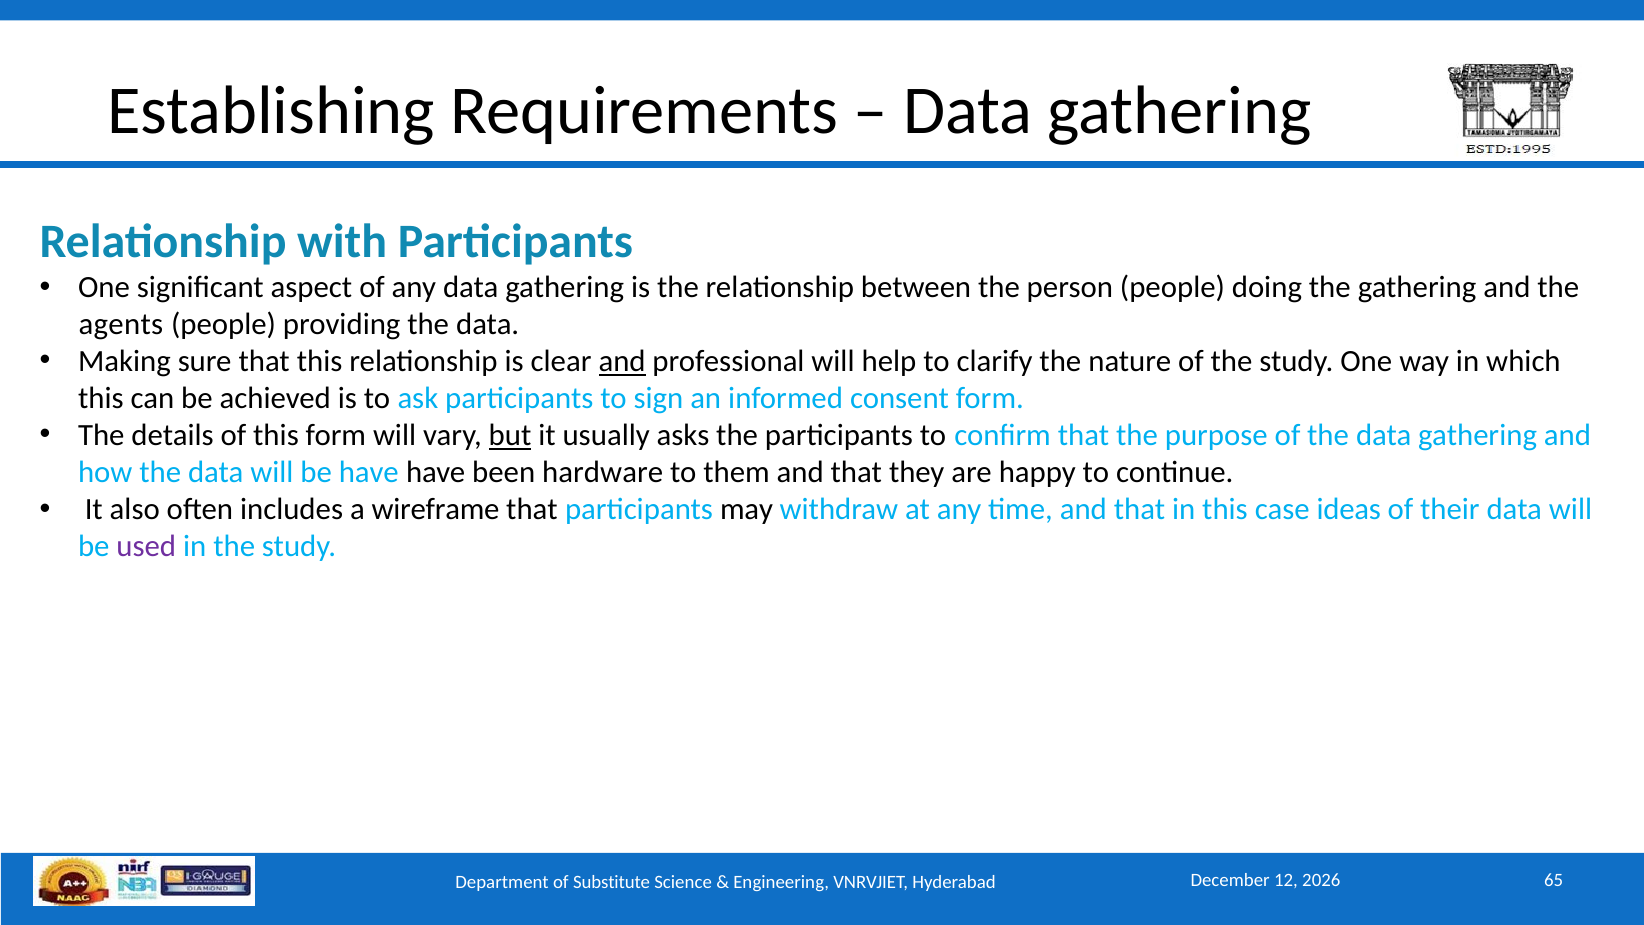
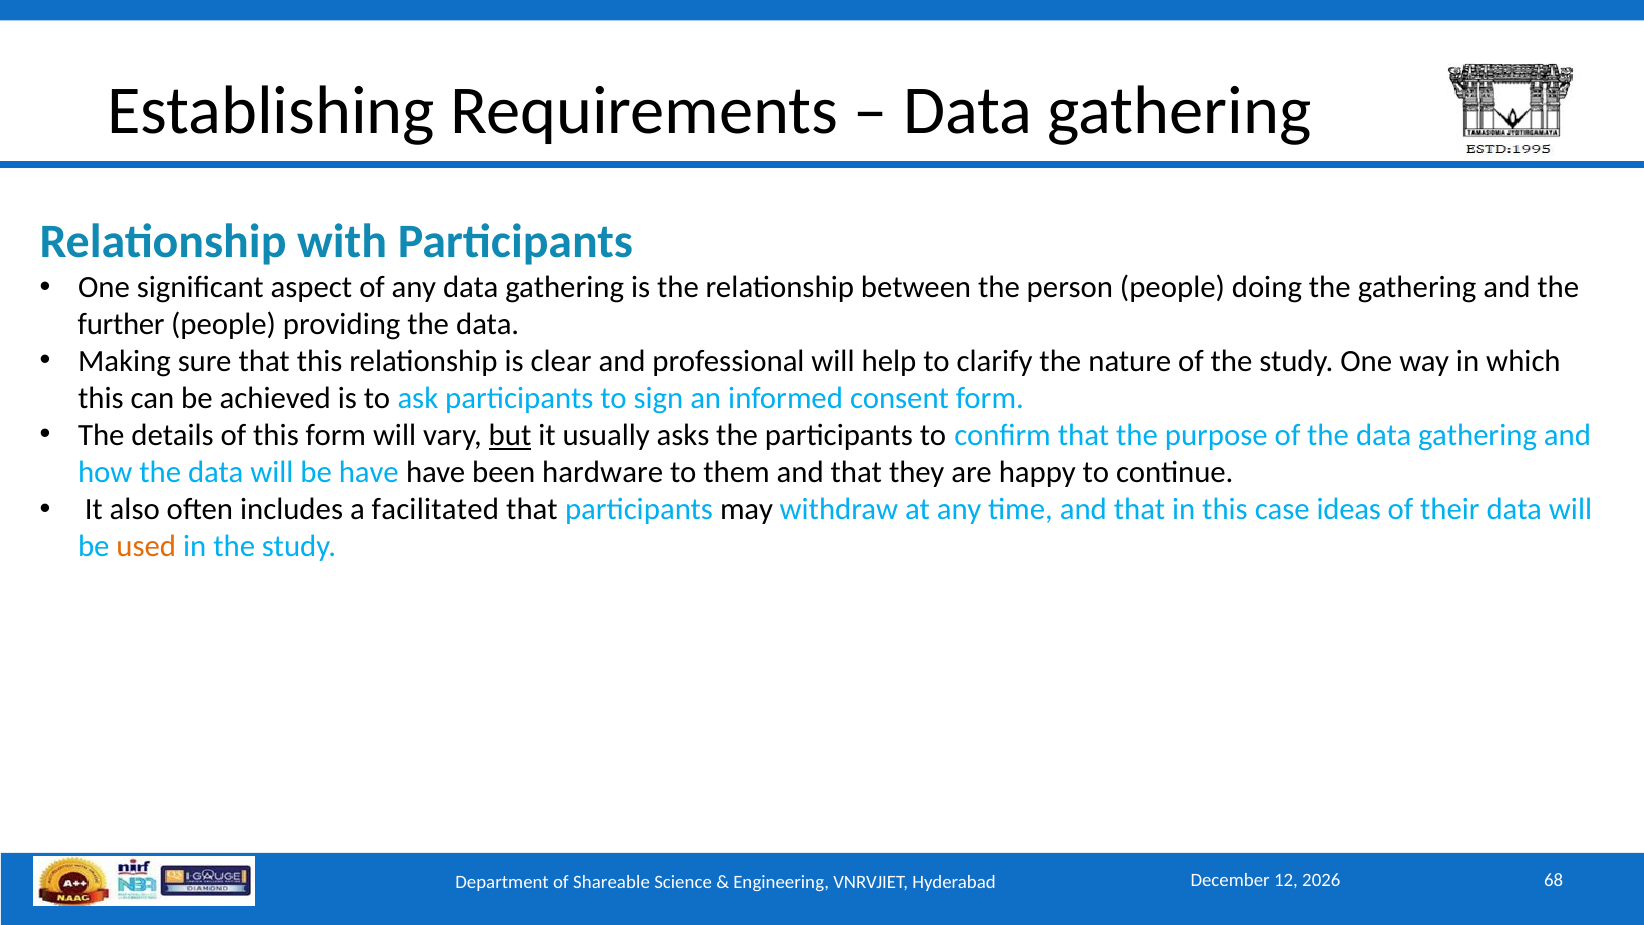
agents: agents -> further (121, 324)
and underline: present -> none (622, 361)
wireframe: wireframe -> facilitated (435, 509)
used colour: purple -> orange (146, 546)
Substitute: Substitute -> Shareable (611, 882)
65: 65 -> 68 (1554, 881)
